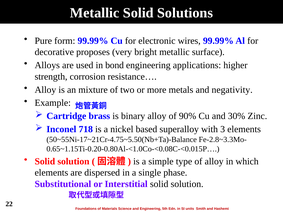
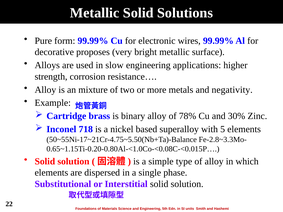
bond: bond -> slow (114, 65)
90%: 90% -> 78% (188, 116)
3: 3 -> 5 (223, 129)
